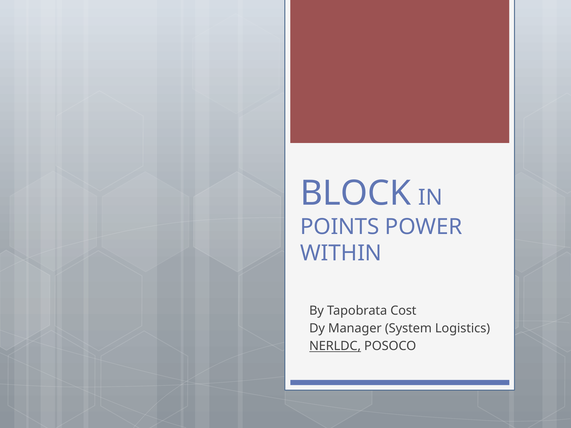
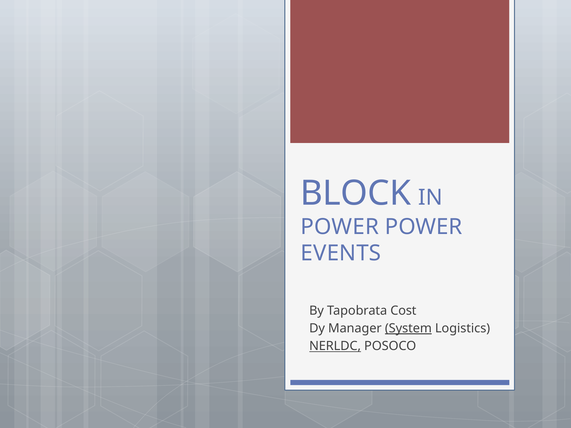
POINTS: POINTS -> POWER (340, 227)
WITHIN: WITHIN -> EVENTS (341, 253)
System underline: none -> present (408, 329)
